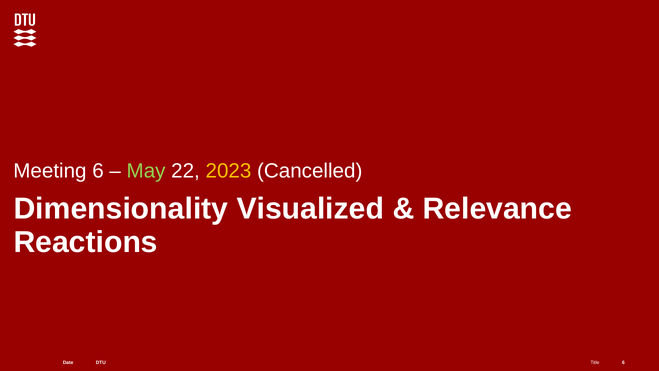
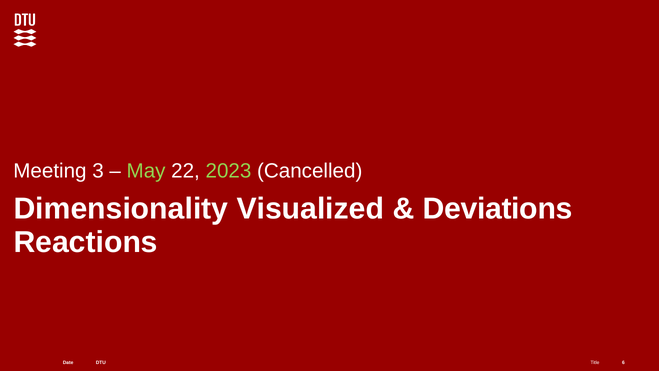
Meeting 6: 6 -> 3 (98, 171)
2023 colour: yellow -> light green (228, 171)
Relevance: Relevance -> Deviations (497, 209)
